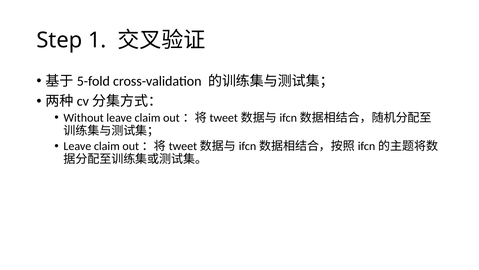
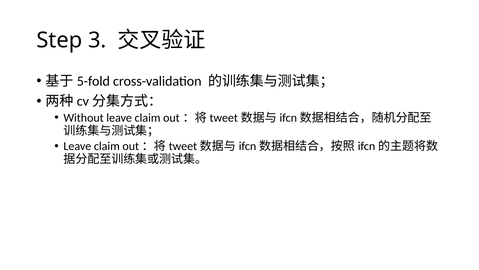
1: 1 -> 3 (97, 40)
